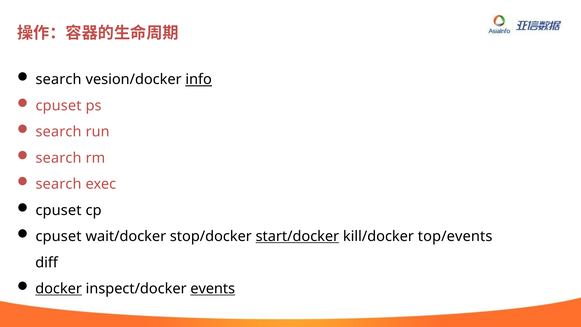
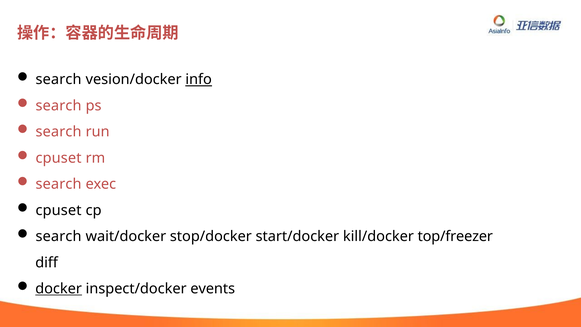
cpuset: cpuset -> search (59, 106)
search: search -> cpuset (59, 158)
cpuset: cpuset -> search (59, 236)
start/docker underline: present -> none (297, 236)
top/events: top/events -> top/freezer (455, 236)
events underline: present -> none (213, 289)
